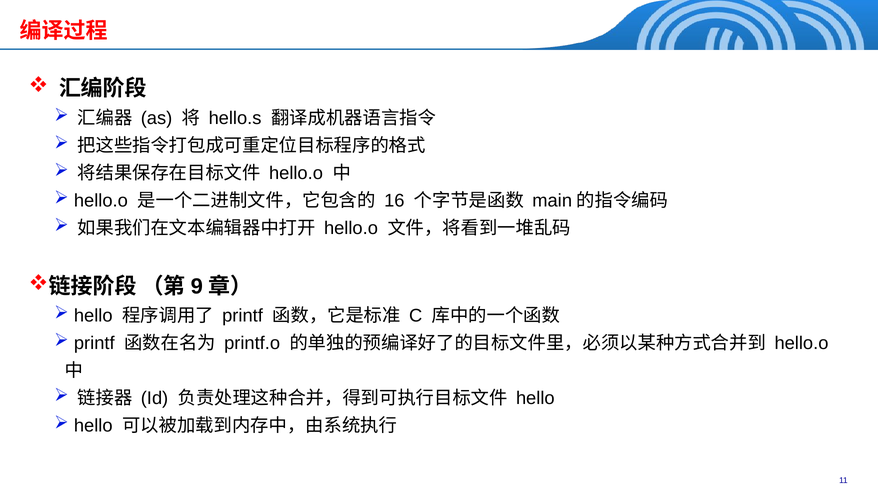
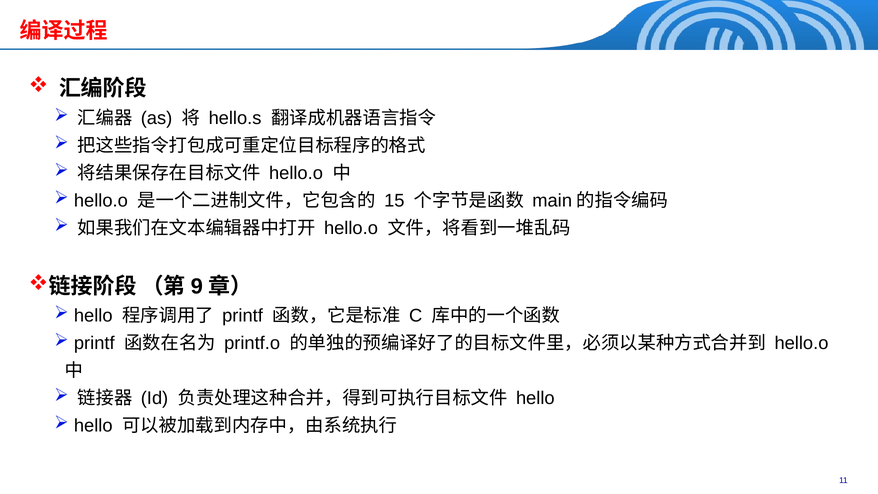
16: 16 -> 15 (394, 200)
